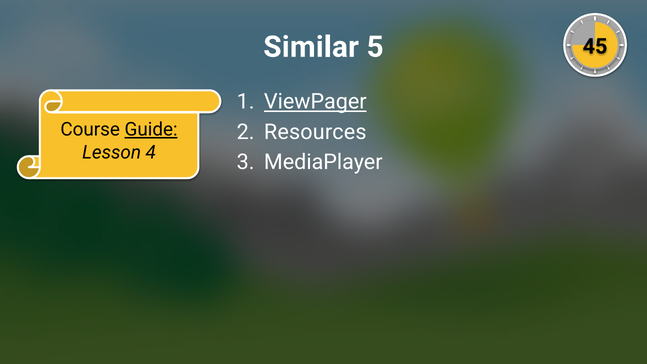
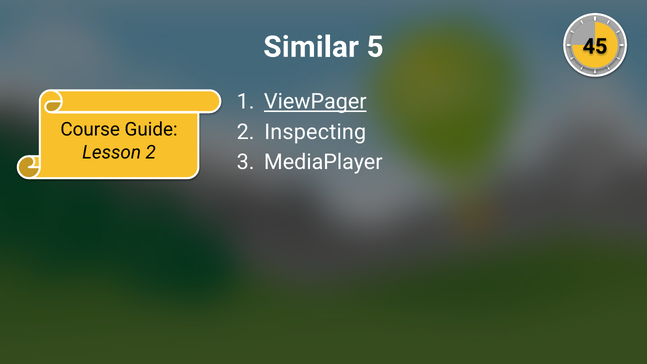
Guide underline: present -> none (151, 130)
Resources: Resources -> Inspecting (315, 132)
Lesson 4: 4 -> 2 (151, 152)
